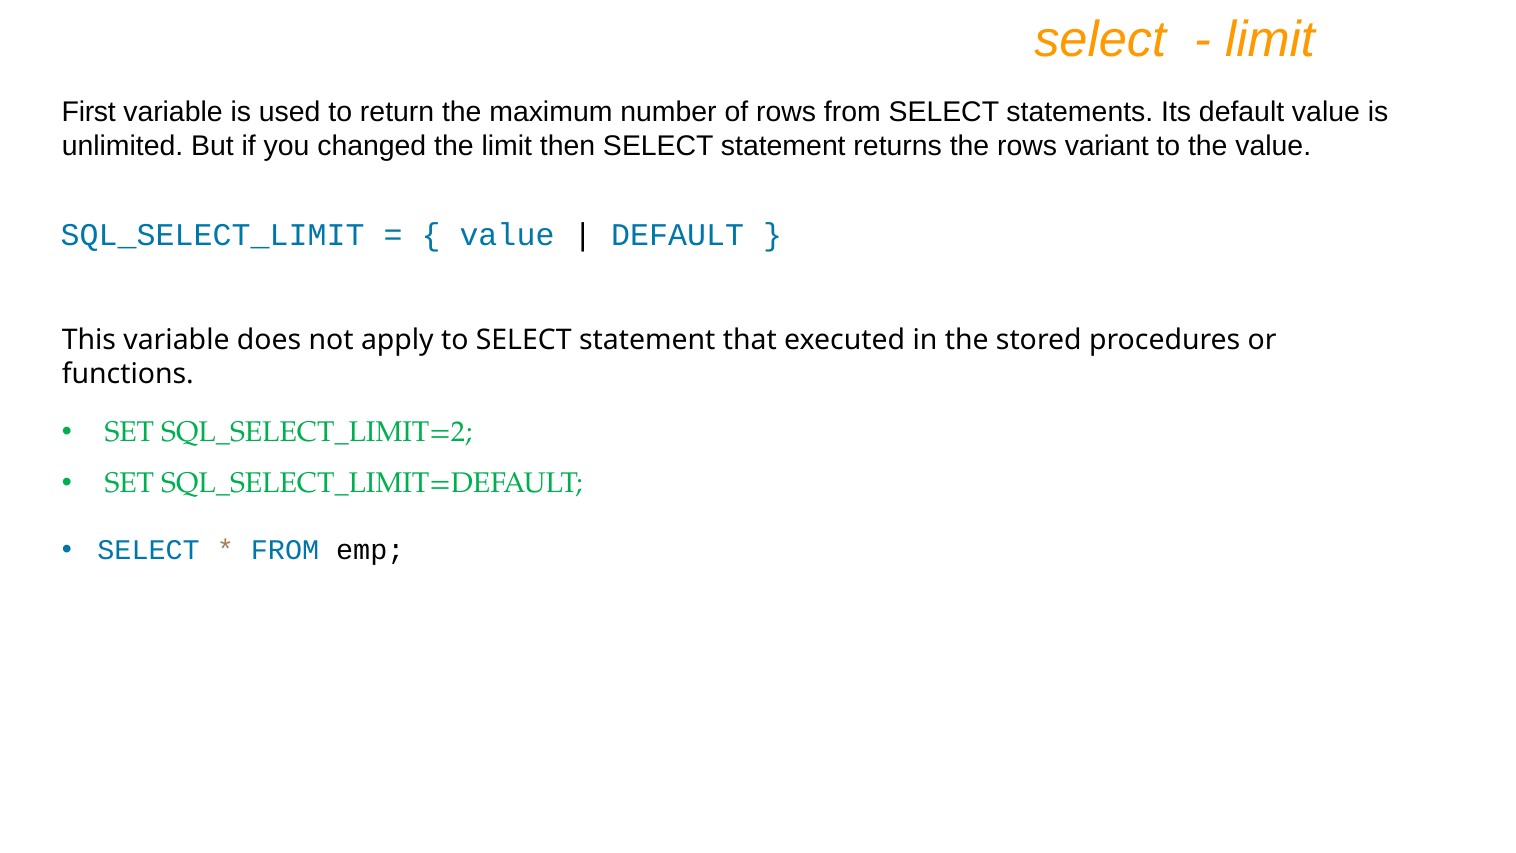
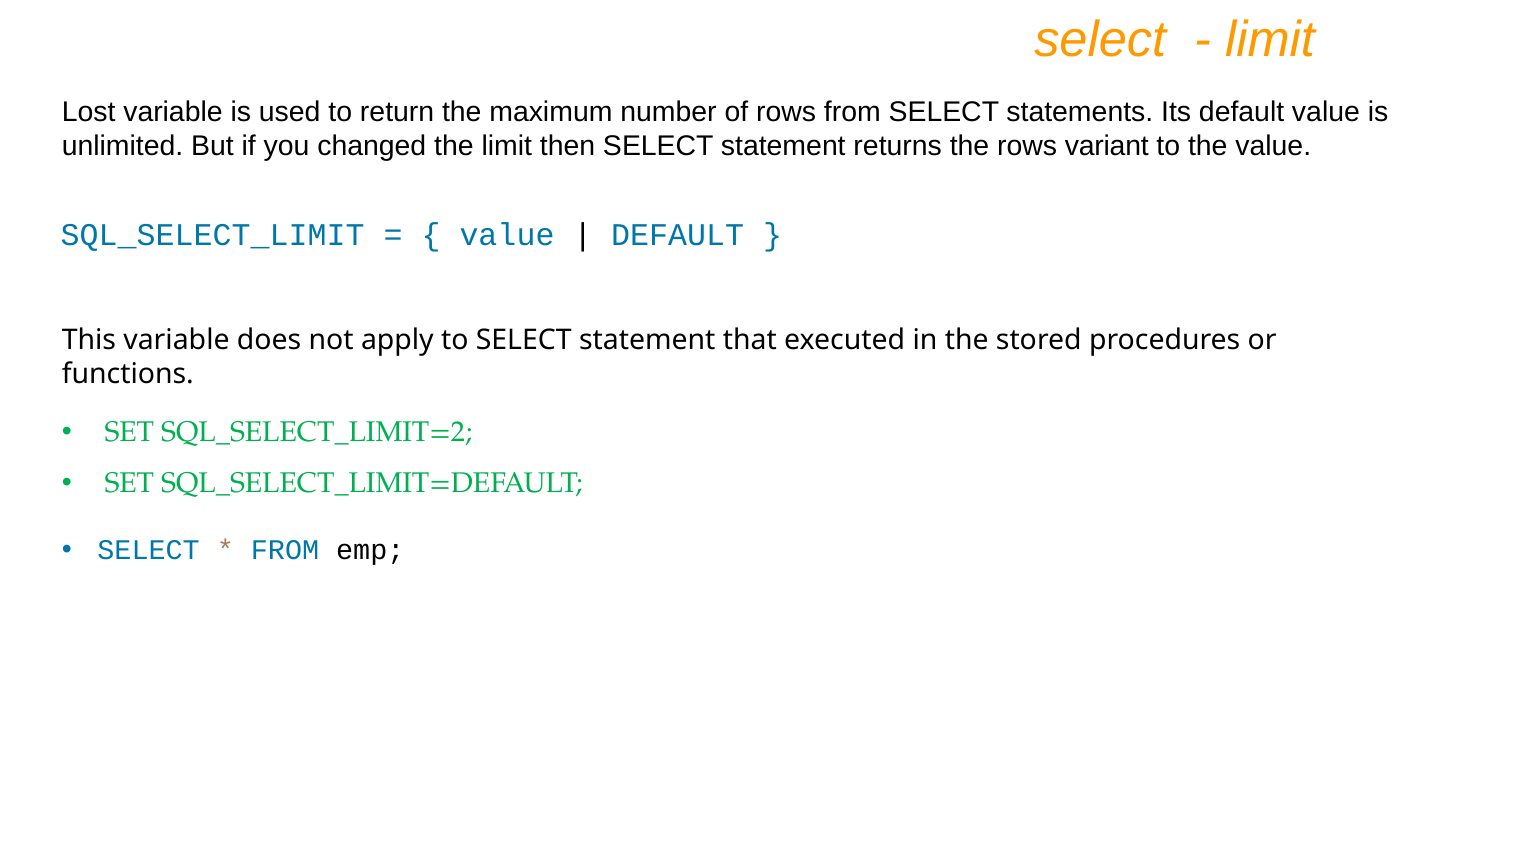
First: First -> Lost (89, 112)
